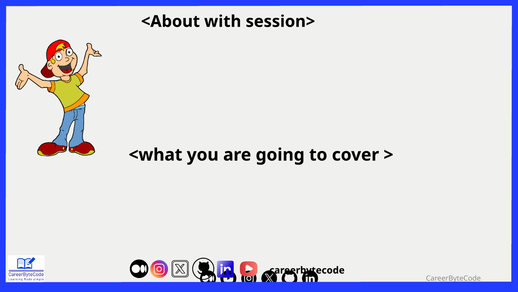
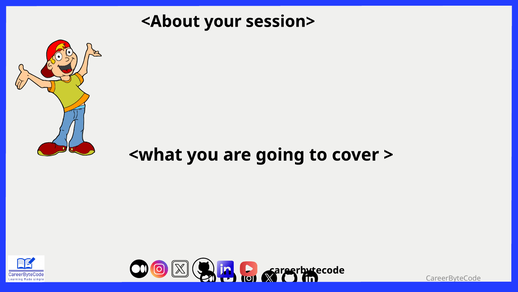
with: with -> your (223, 21)
